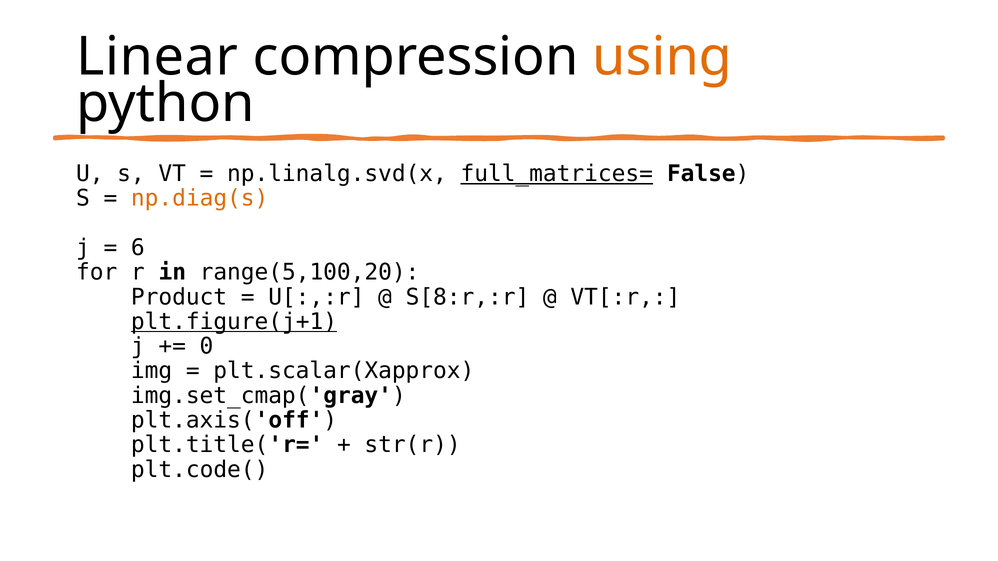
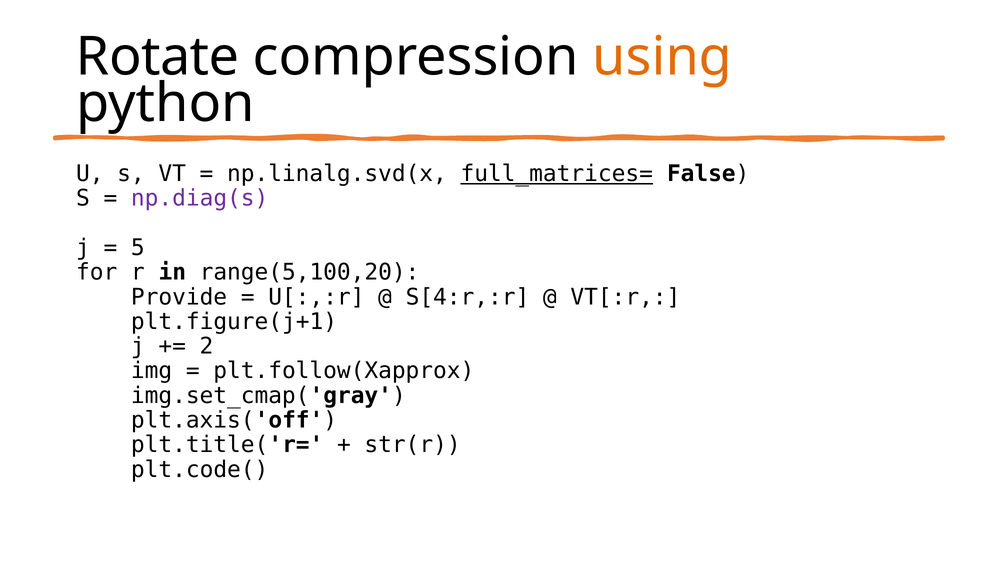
Linear: Linear -> Rotate (158, 57)
np.diag(s colour: orange -> purple (200, 199)
6: 6 -> 5 (138, 248)
Product: Product -> Provide (179, 297)
S[8:r,:r: S[8:r,:r -> S[4:r,:r (467, 297)
plt.figure(j+1 underline: present -> none (234, 322)
0: 0 -> 2 (207, 347)
plt.scalar(Xapprox: plt.scalar(Xapprox -> plt.follow(Xapprox (344, 371)
